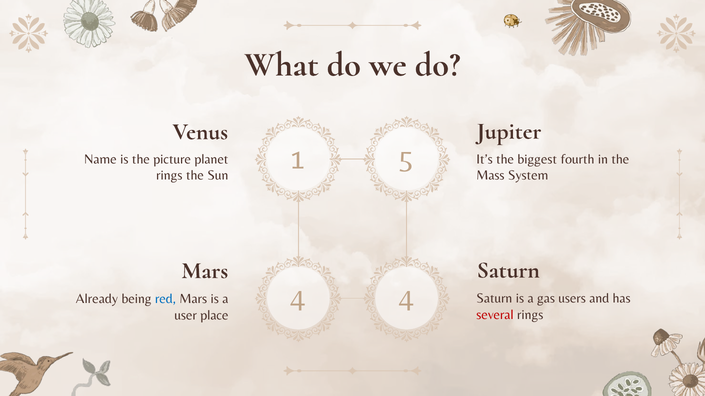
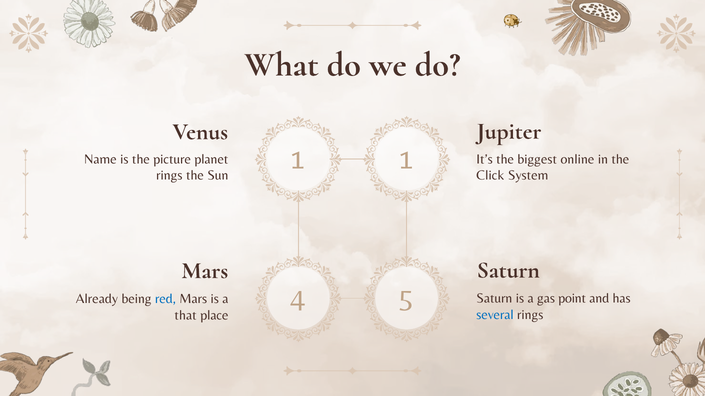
1 5: 5 -> 1 (407, 159)
fourth: fourth -> online (577, 159)
Mass: Mass -> Click (490, 176)
4 4: 4 -> 5 (407, 298)
users: users -> point (572, 299)
several colour: red -> blue (495, 315)
user: user -> that (186, 316)
